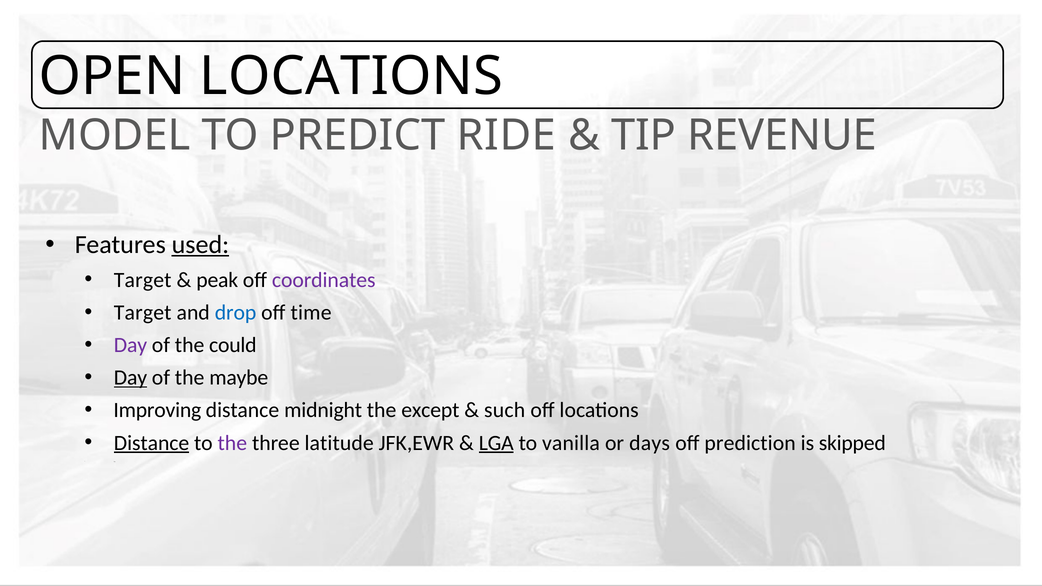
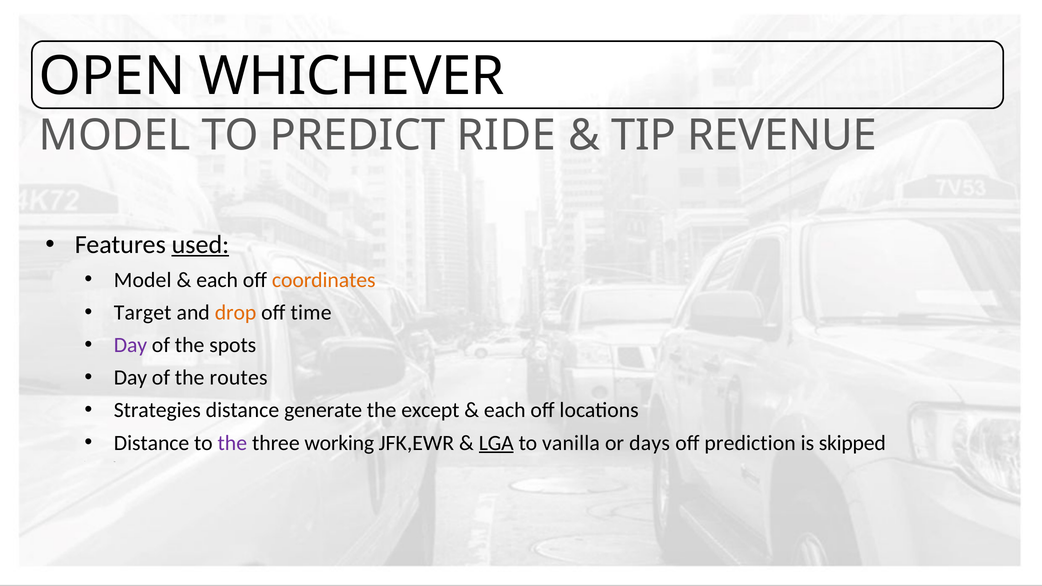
OPEN LOCATIONS: LOCATIONS -> WHICHEVER (352, 76)
Target: Target -> Model (143, 280)
peak: peak -> each (217, 280)
coordinates colour: purple -> orange (324, 280)
drop colour: blue -> orange (236, 313)
could: could -> spots (233, 345)
Day underline: present -> none (130, 378)
maybe: maybe -> routes (239, 378)
Improving: Improving -> Strategies (157, 410)
midnight: midnight -> generate (323, 410)
such: such -> each (505, 410)
Distance underline: present -> none (152, 443)
latitude: latitude -> working (339, 443)
